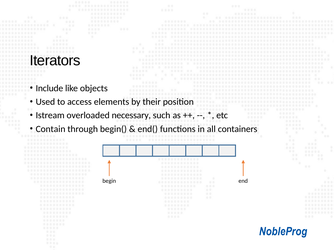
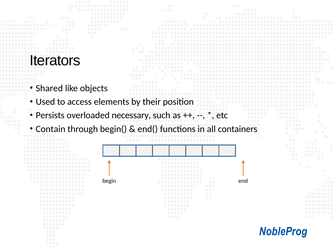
Include: Include -> Shared (49, 88)
Istream: Istream -> Persists (50, 116)
